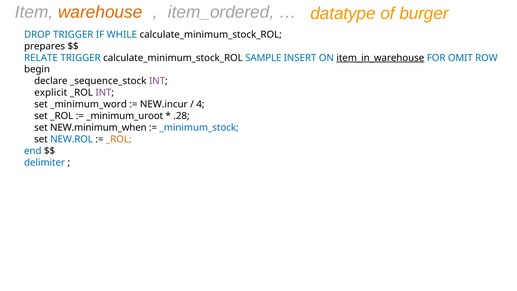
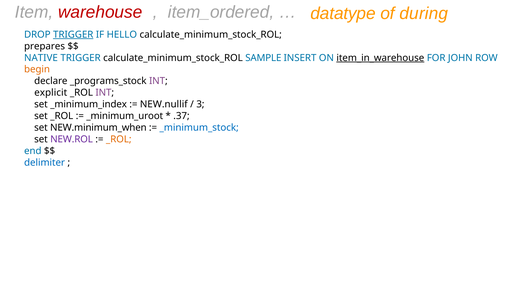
warehouse colour: orange -> red (100, 12)
burger: burger -> during (424, 13)
TRIGGER underline: none -> present (73, 35)
WHILE: WHILE -> HELLO (122, 35)
RELATE: RELATE -> NATIVE (41, 58)
OMIT: OMIT -> JOHN (460, 58)
begin colour: black -> orange (37, 69)
_sequence_stock: _sequence_stock -> _programs_stock (108, 81)
_minimum_word: _minimum_word -> _minimum_index (89, 104)
NEW.incur: NEW.incur -> NEW.nullif (164, 104)
4: 4 -> 3 (200, 104)
.28: .28 -> .37 (181, 116)
NEW.ROL colour: blue -> purple (72, 139)
